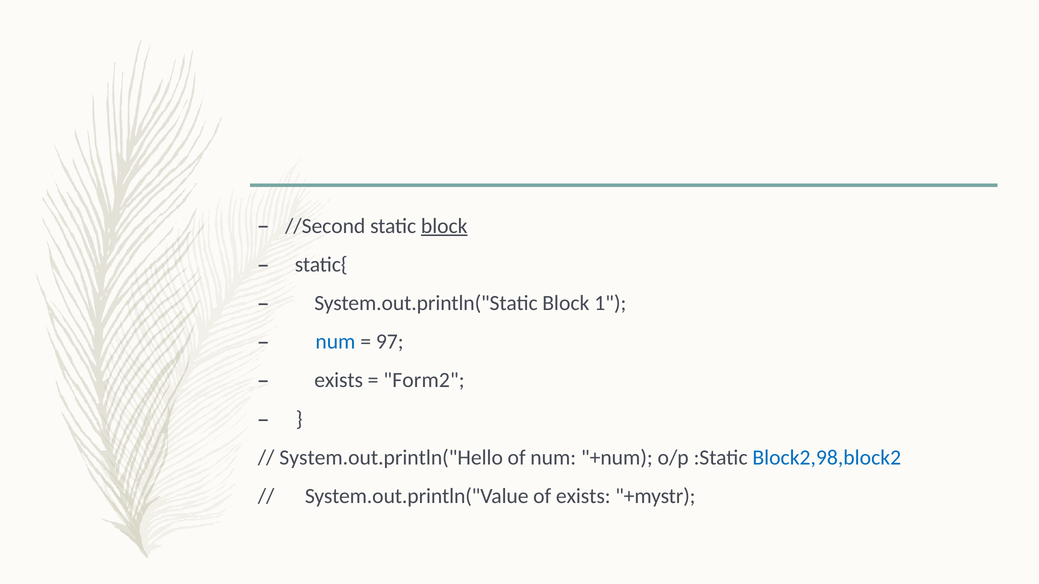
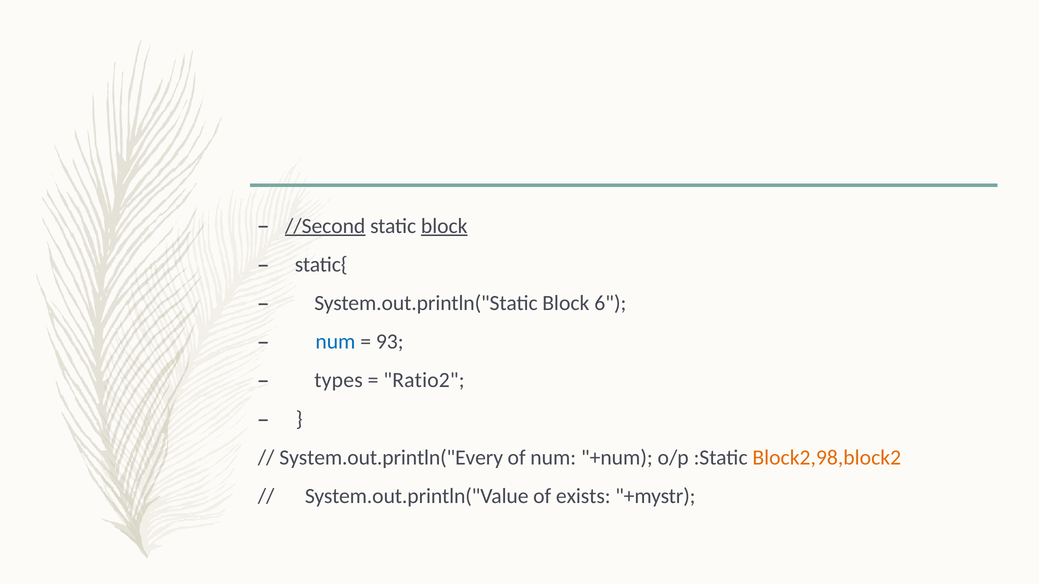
//Second underline: none -> present (325, 226)
1: 1 -> 6 (610, 303)
97: 97 -> 93 (390, 342)
exists: exists -> types (339, 381)
Form2: Form2 -> Ratio2 (424, 381)
System.out.println("Hello: System.out.println("Hello -> System.out.println("Every (391, 458)
Block2,98,block2 colour: blue -> orange (827, 458)
